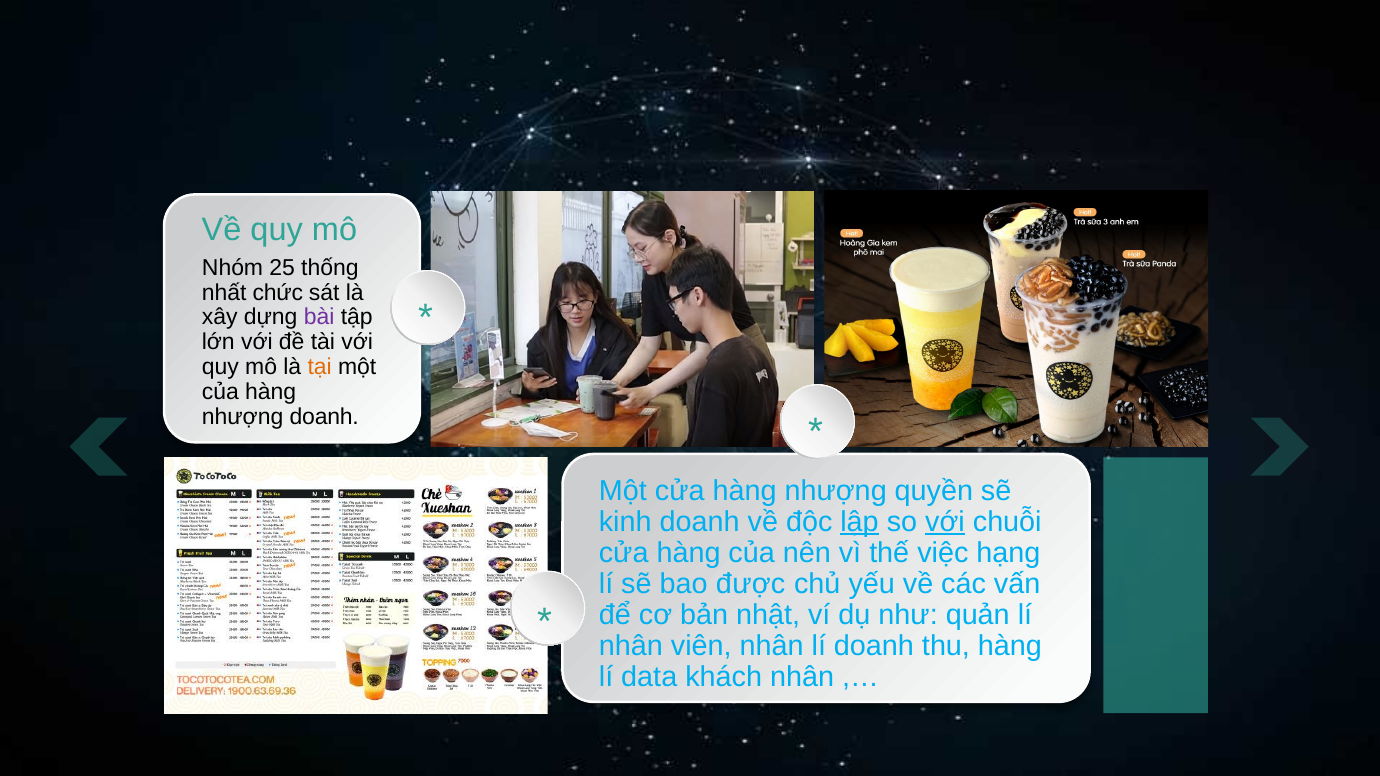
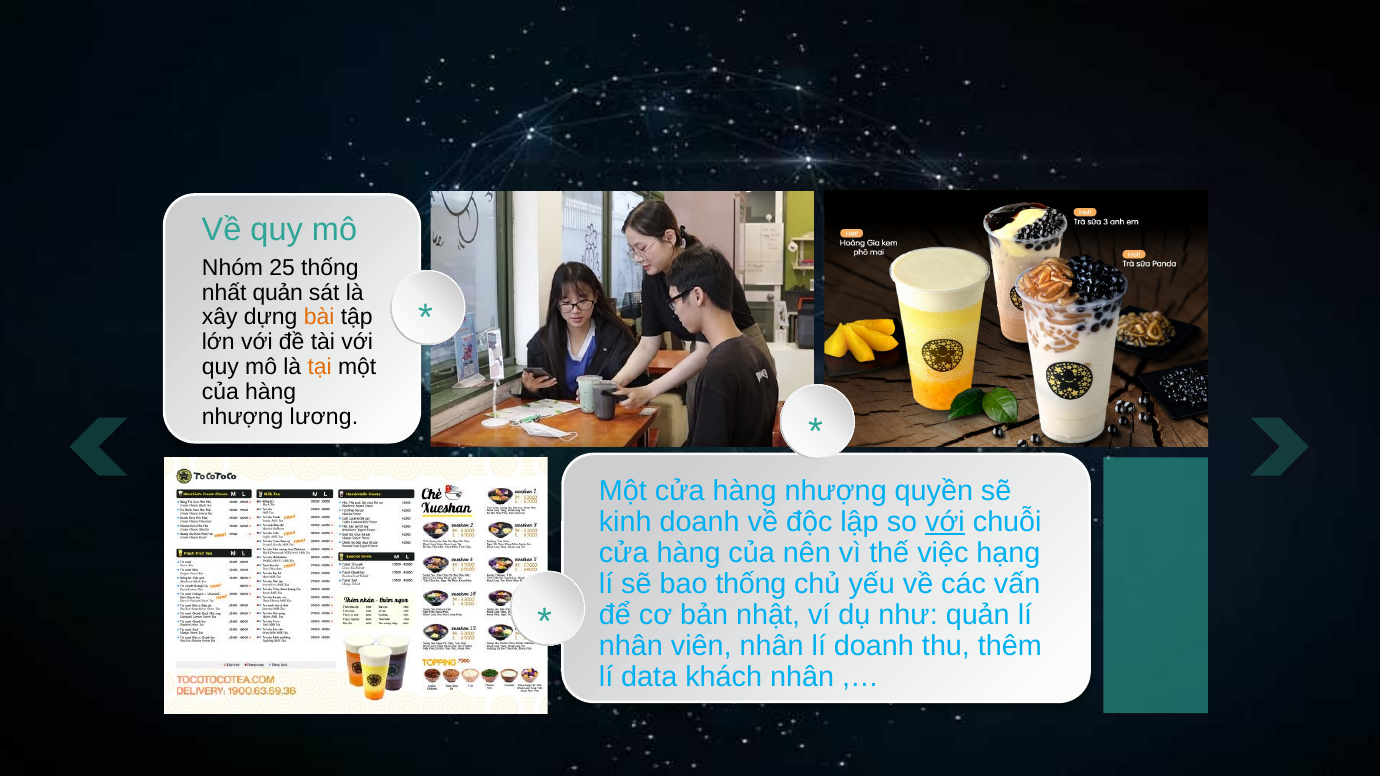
nhất chức: chức -> quản (278, 293)
bài colour: purple -> orange (319, 317)
nhượng doanh: doanh -> lương (324, 417)
lập underline: present -> none (860, 522)
bao được: được -> thống (751, 584)
thu hàng: hàng -> thêm (1010, 646)
